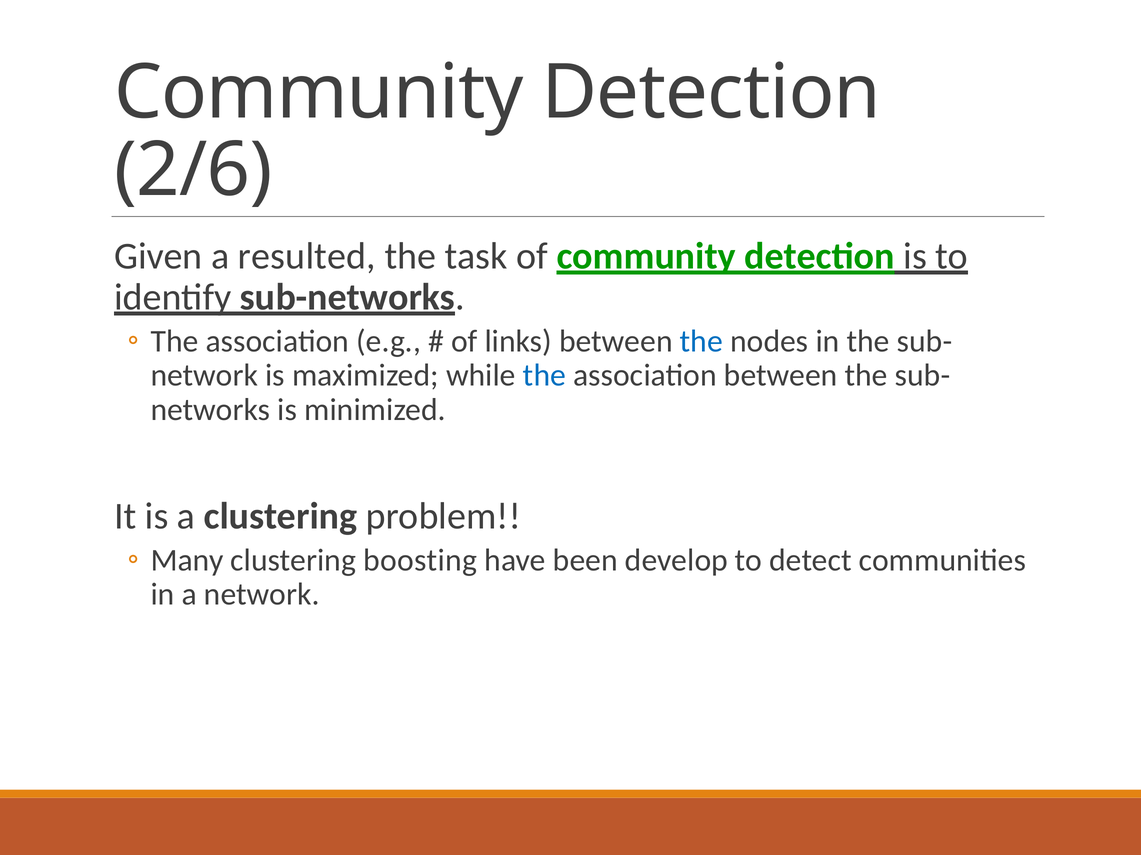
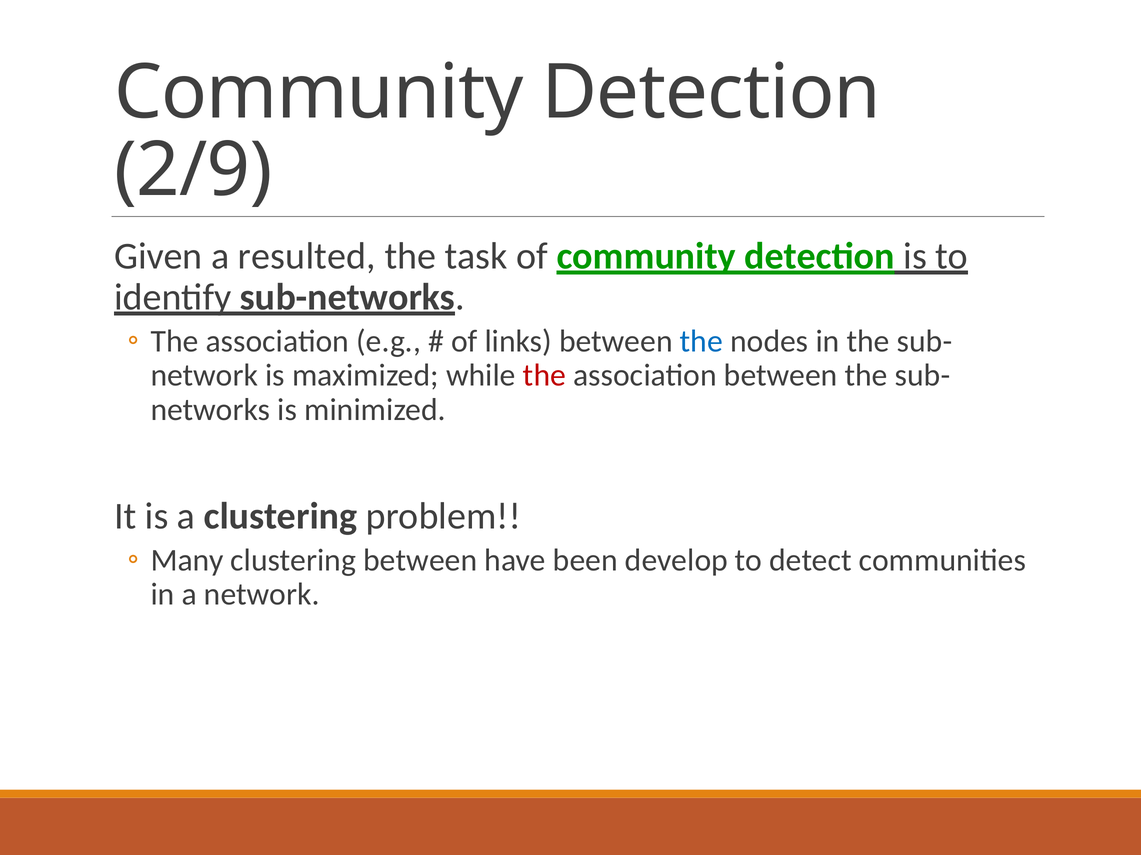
2/6: 2/6 -> 2/9 (193, 170)
the colour: blue -> red (545, 376)
clustering boosting: boosting -> between (420, 561)
